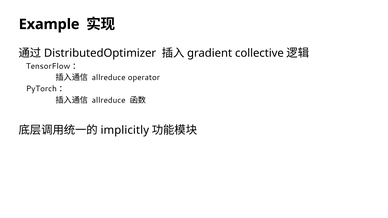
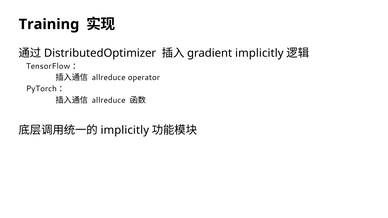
Example: Example -> Training (49, 24)
collective: collective -> implicitly (259, 53)
